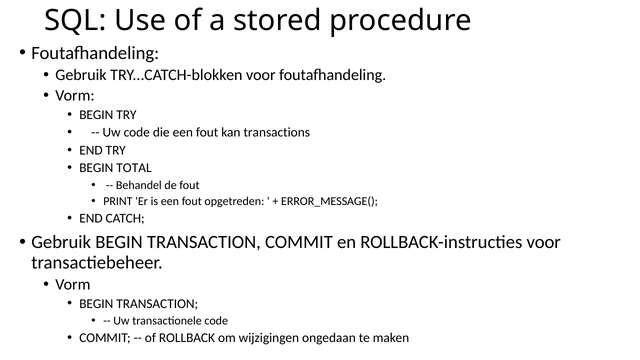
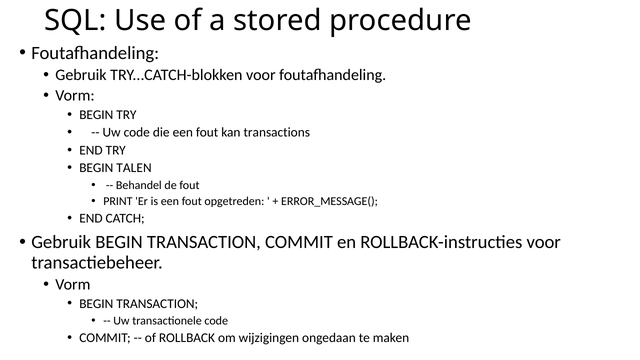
TOTAL: TOTAL -> TALEN (134, 168)
